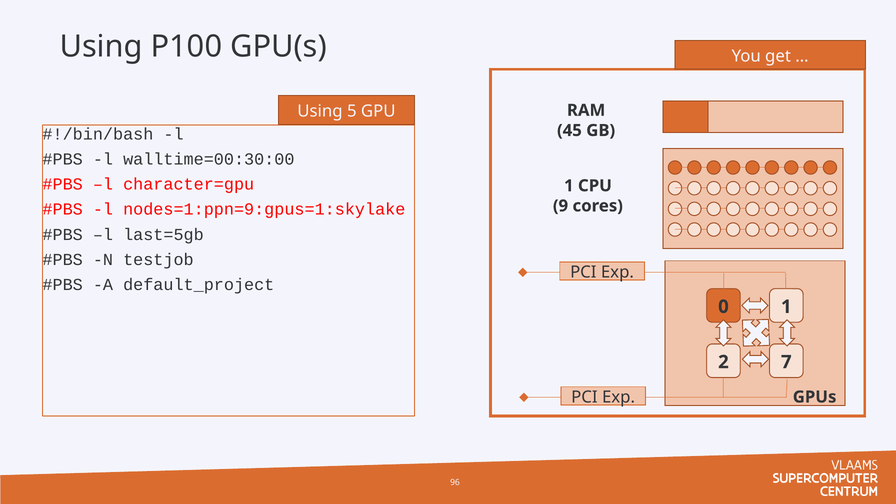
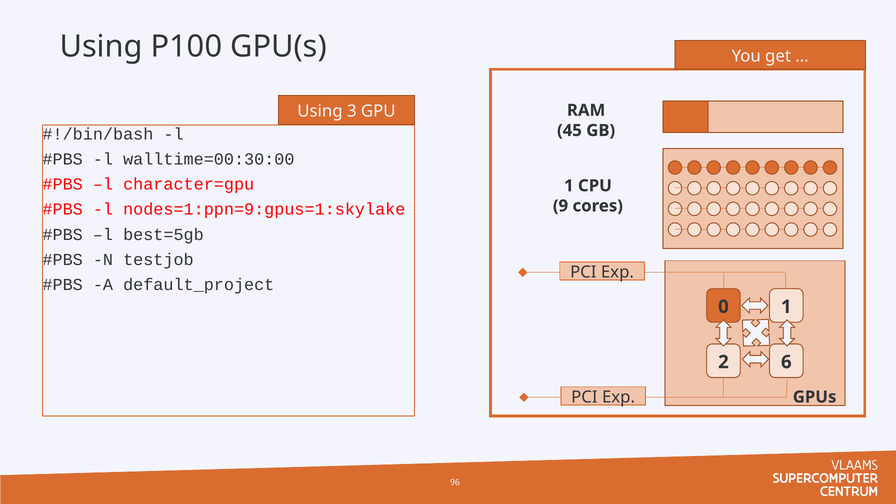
5: 5 -> 3 (352, 111)
last=5gb: last=5gb -> best=5gb (163, 235)
7: 7 -> 6 (786, 362)
